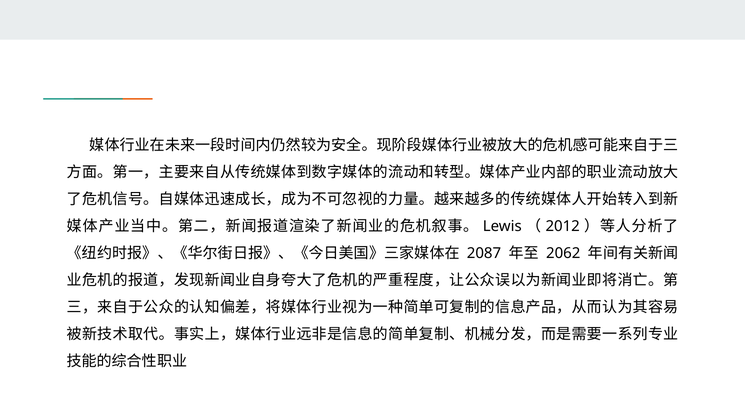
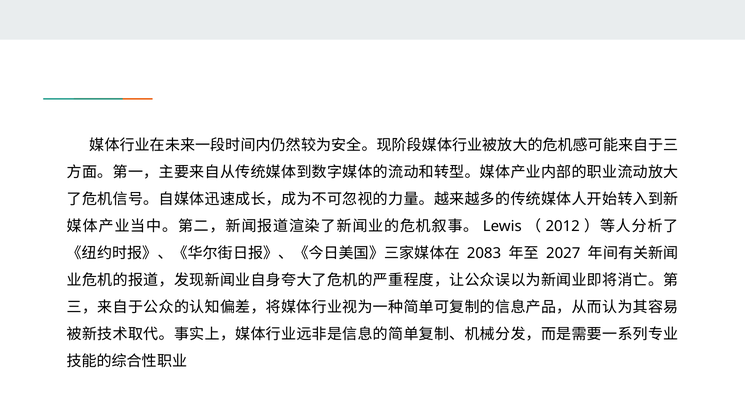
2087: 2087 -> 2083 (484, 253)
2062: 2062 -> 2027 (563, 253)
